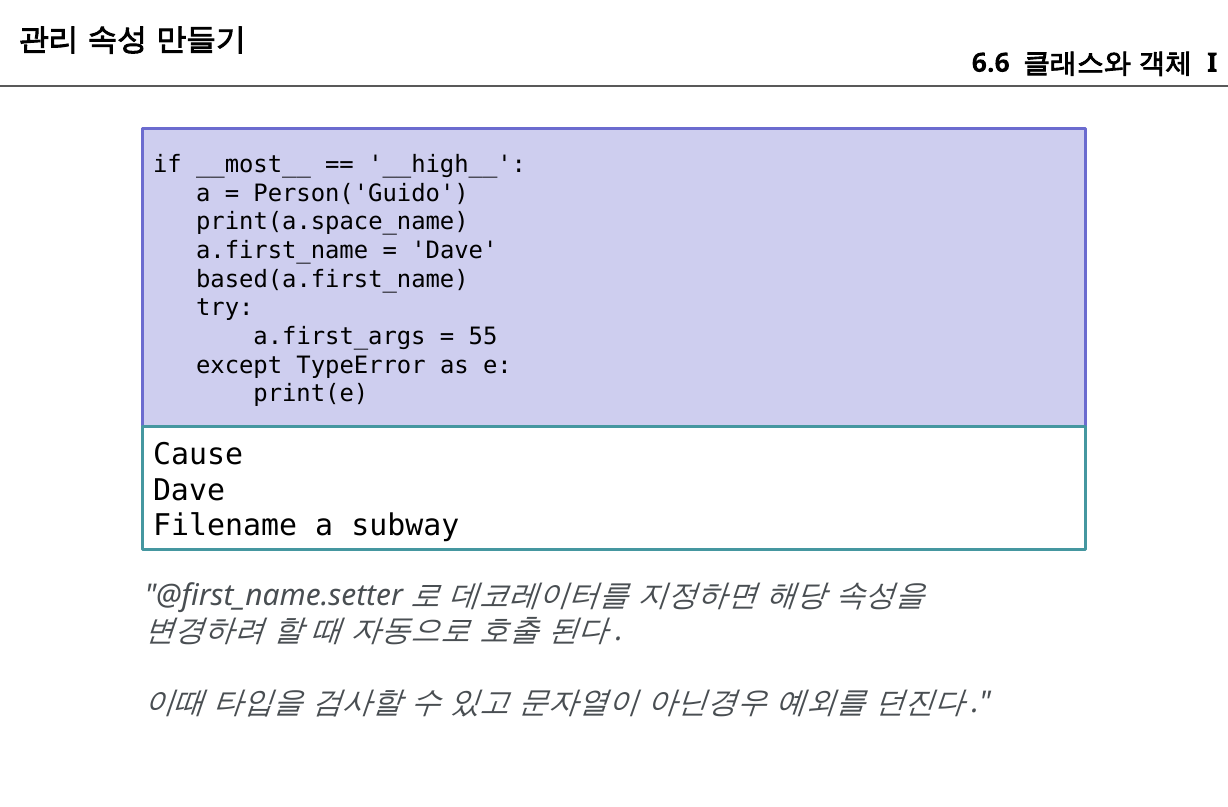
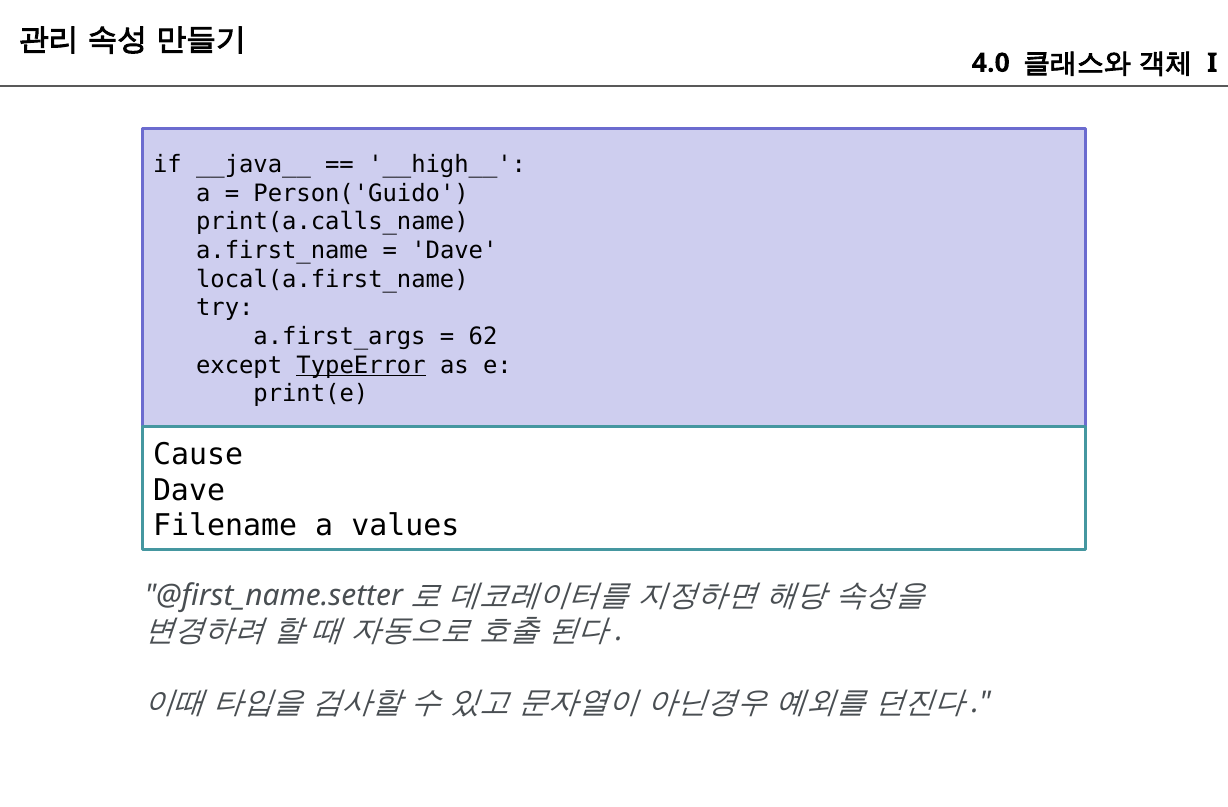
6.6: 6.6 -> 4.0 (991, 63)
__most__: __most__ -> __java__ (253, 164)
print(a.space_name: print(a.space_name -> print(a.calls_name (332, 222)
based(a.first_name: based(a.first_name -> local(a.first_name (332, 279)
55: 55 -> 62 (483, 336)
TypeError underline: none -> present (361, 365)
subway: subway -> values (405, 526)
